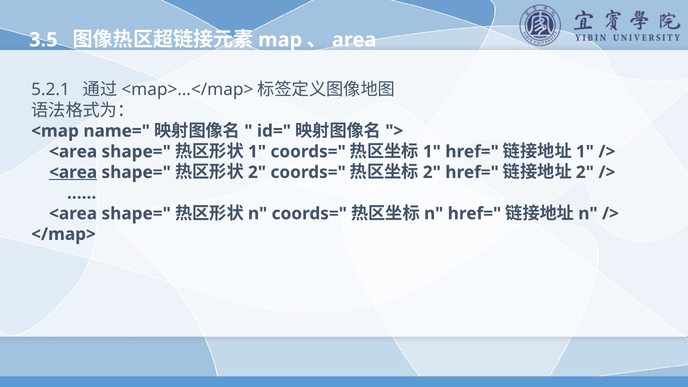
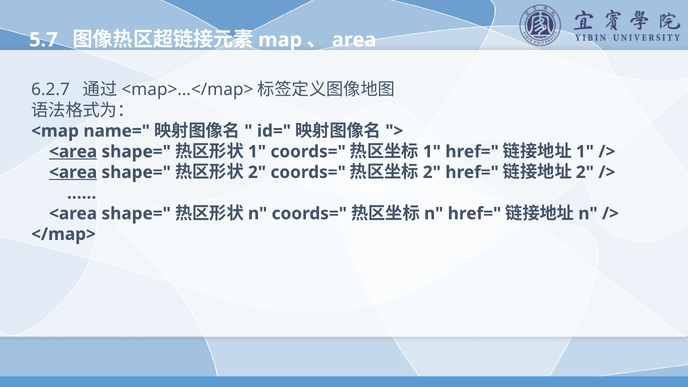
3.5: 3.5 -> 5.7 (43, 40)
5.2.1: 5.2.1 -> 6.2.7 (51, 90)
<area underline: none -> present (73, 152)
